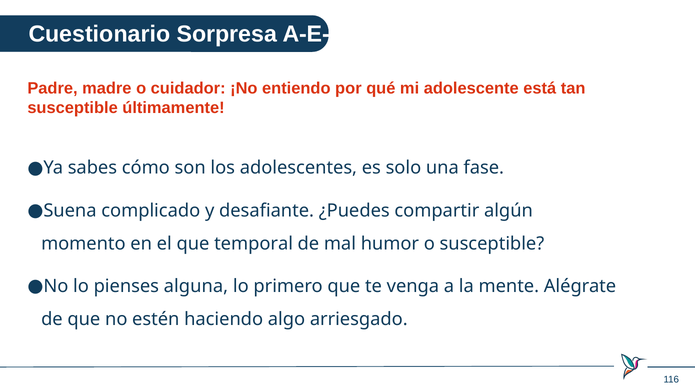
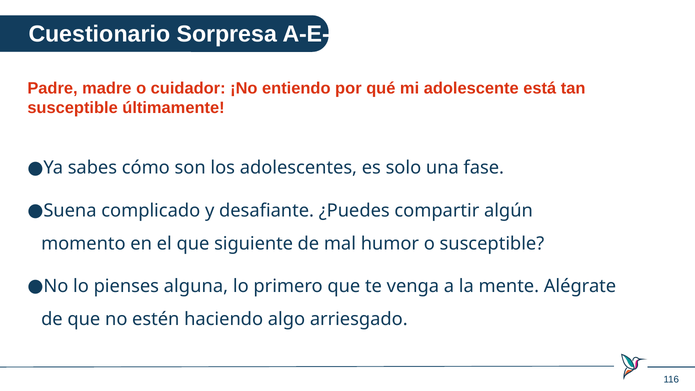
temporal: temporal -> siguiente (254, 243)
